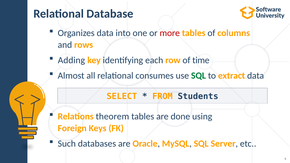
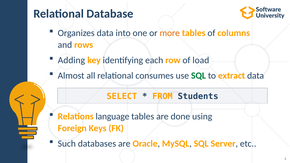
more colour: red -> orange (170, 33)
time: time -> load (201, 60)
theorem: theorem -> language (113, 116)
